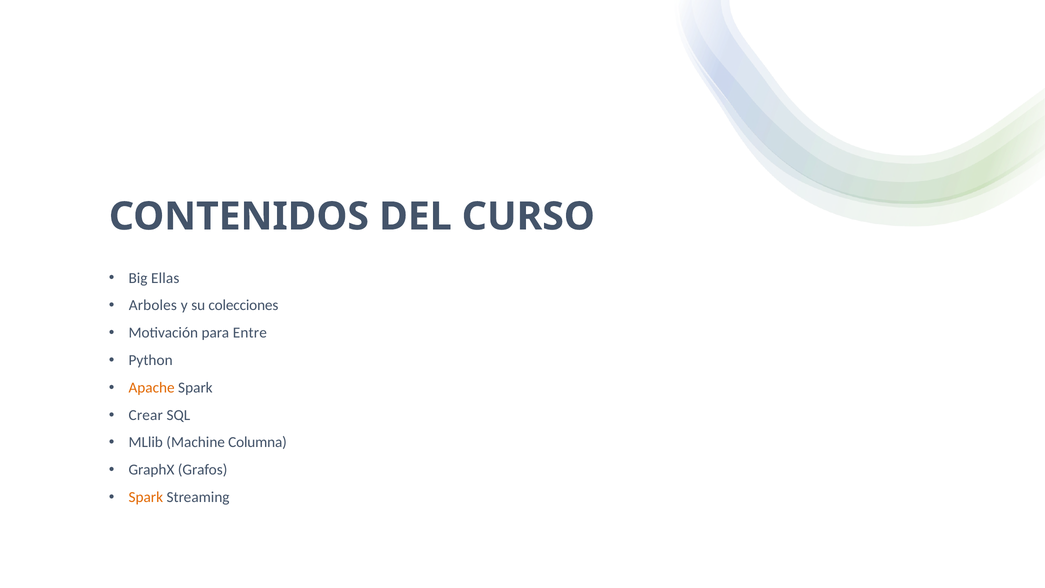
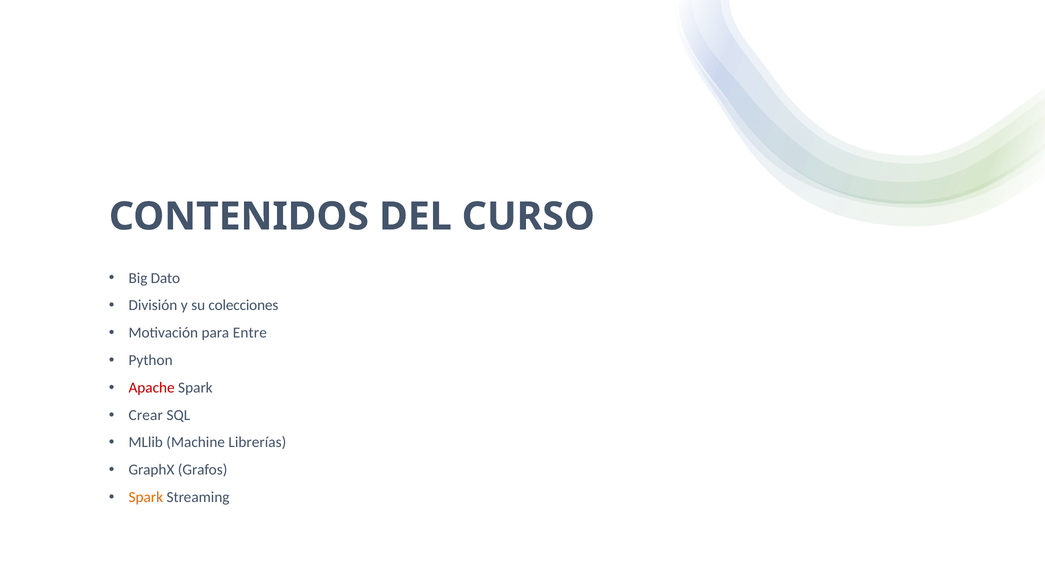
Ellas: Ellas -> Dato (165, 278)
Arboles: Arboles -> División (153, 305)
Apache colour: orange -> red (152, 387)
Columna: Columna -> Librerías (257, 442)
